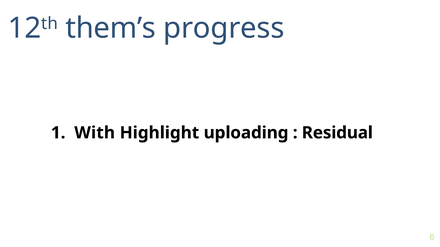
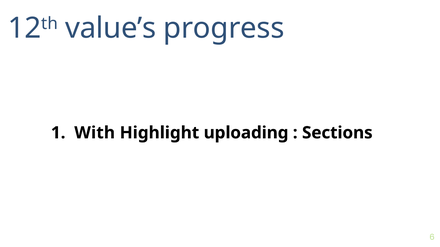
them’s: them’s -> value’s (111, 28)
Residual: Residual -> Sections (337, 133)
